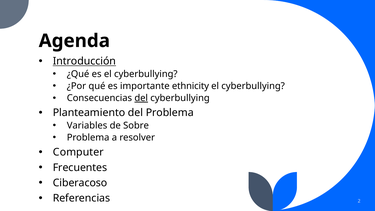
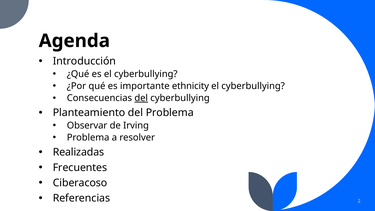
Introducción underline: present -> none (84, 61)
Variables: Variables -> Observar (87, 125)
Sobre: Sobre -> Irving (136, 125)
Computer: Computer -> Realizadas (78, 152)
